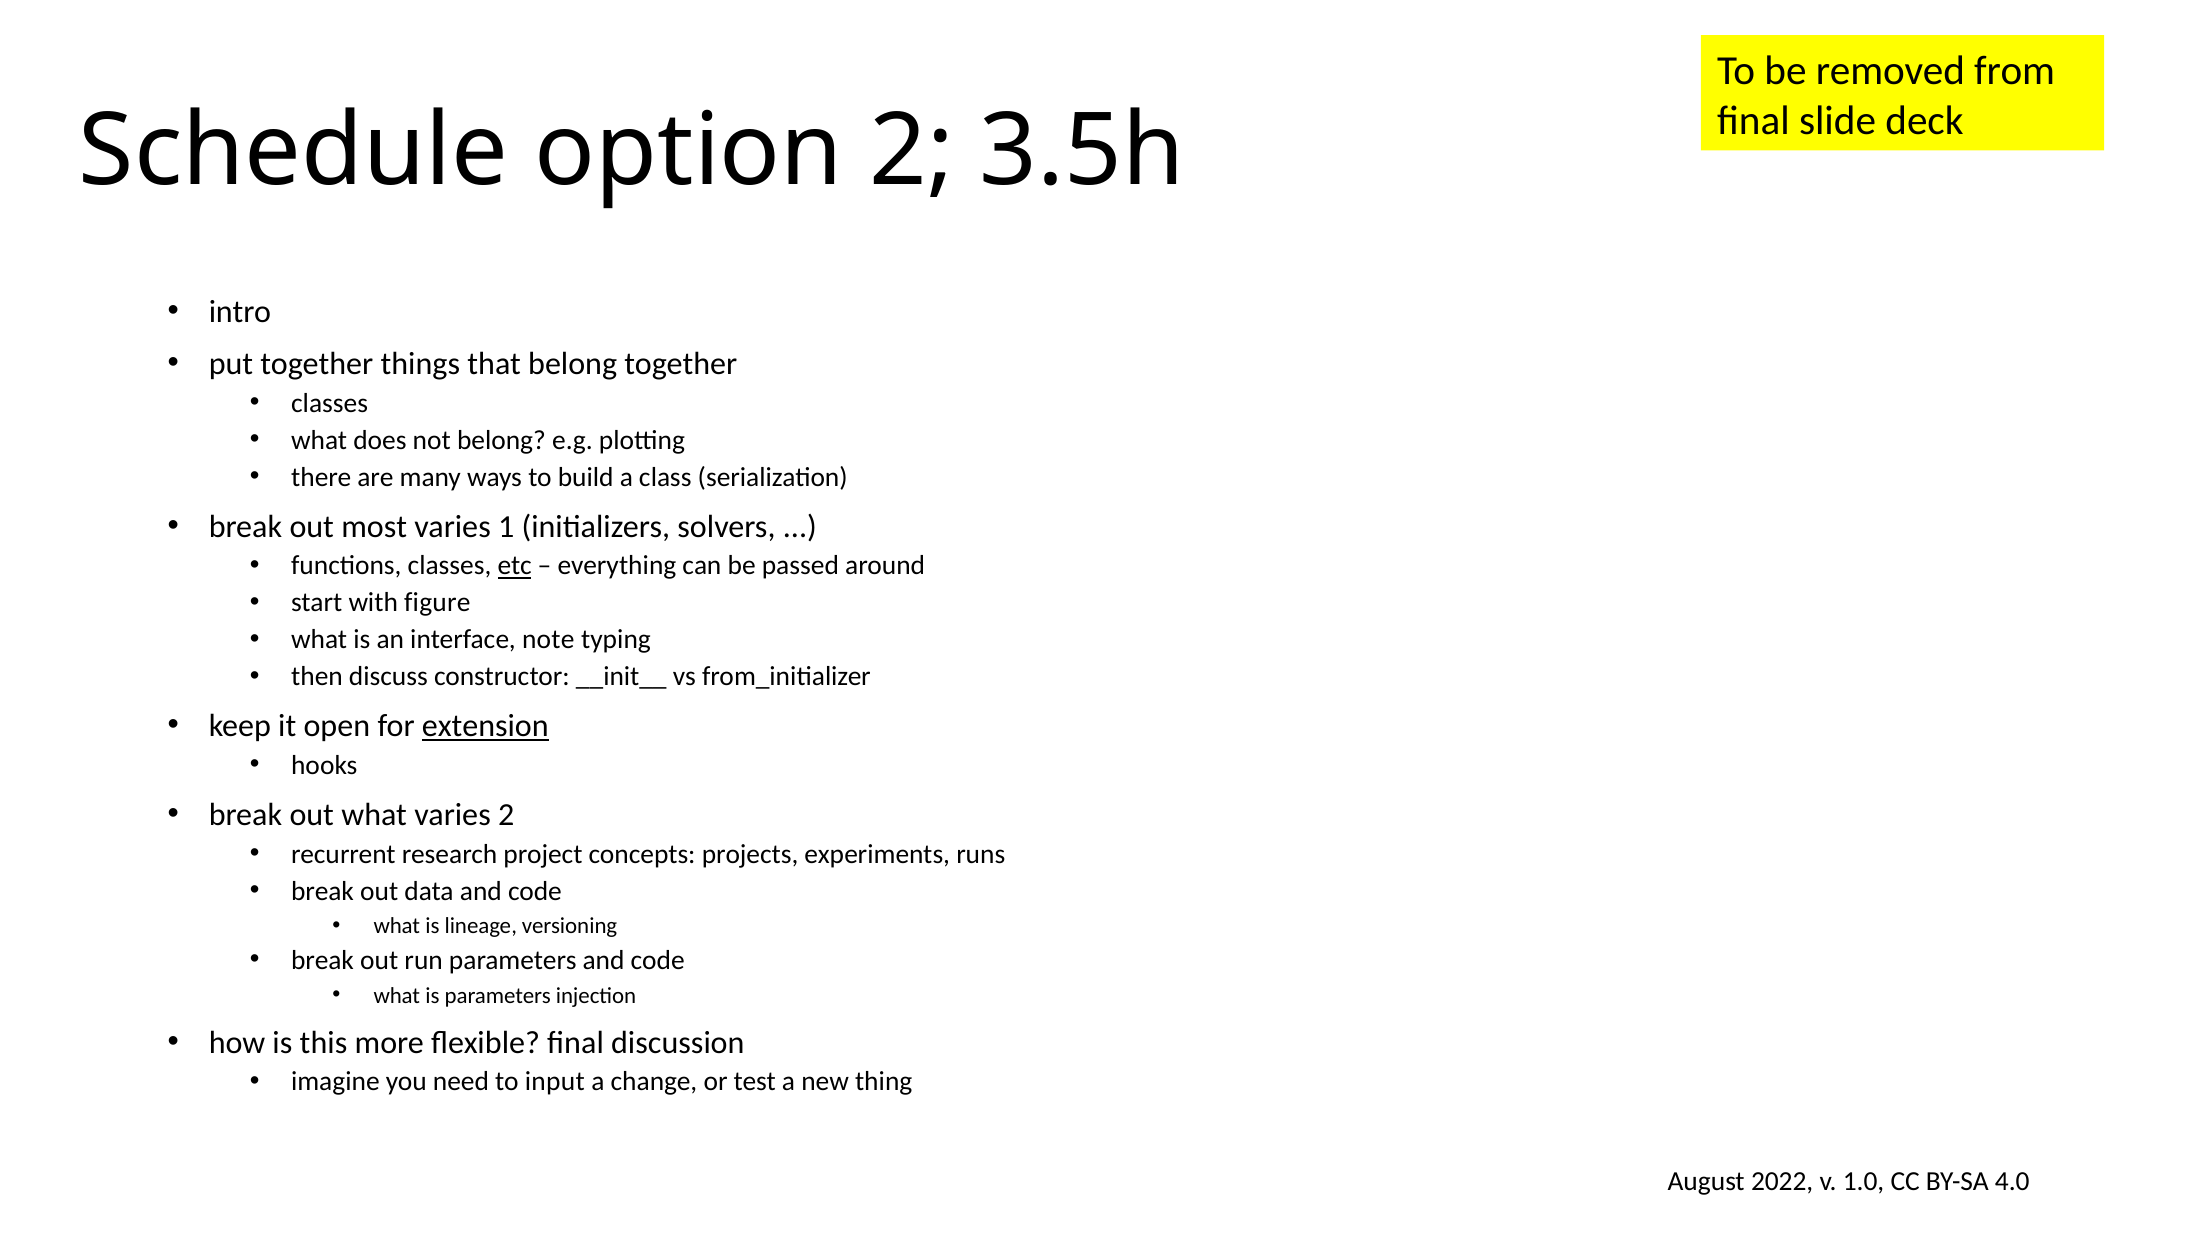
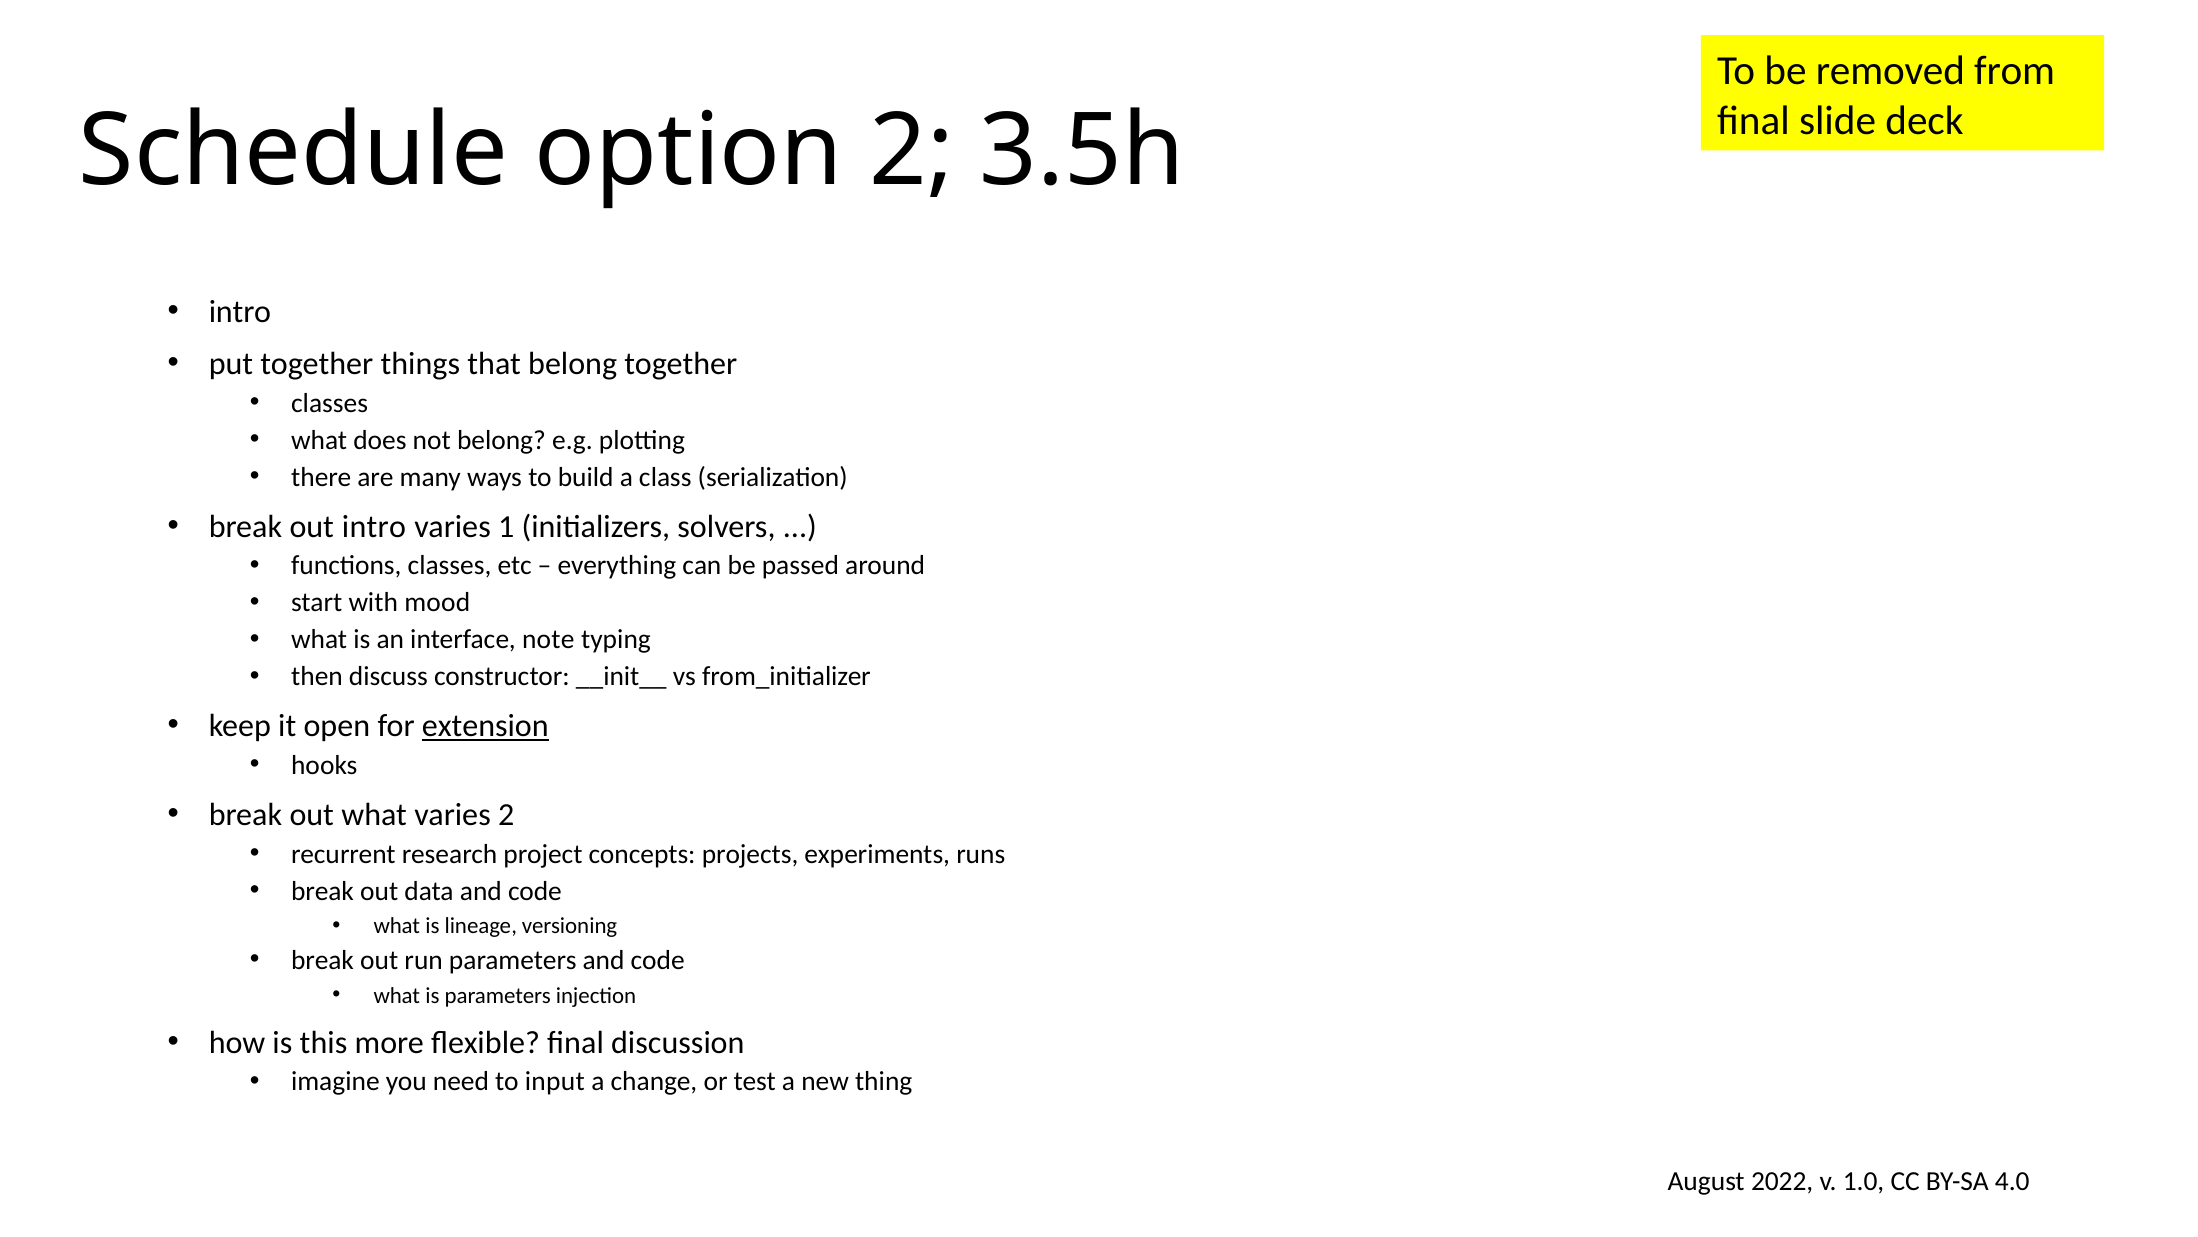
out most: most -> intro (374, 526)
etc underline: present -> none (515, 566)
figure: figure -> mood (437, 603)
